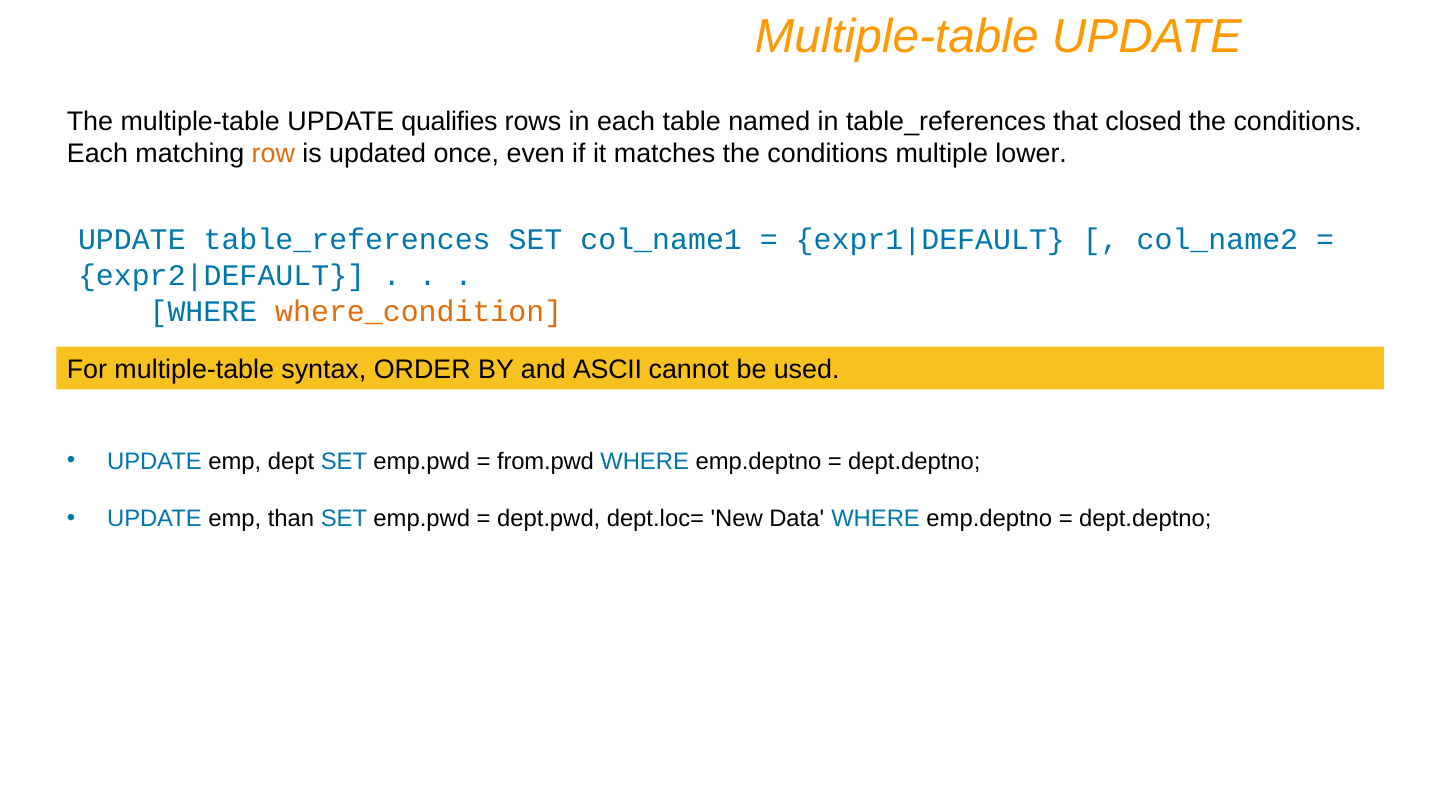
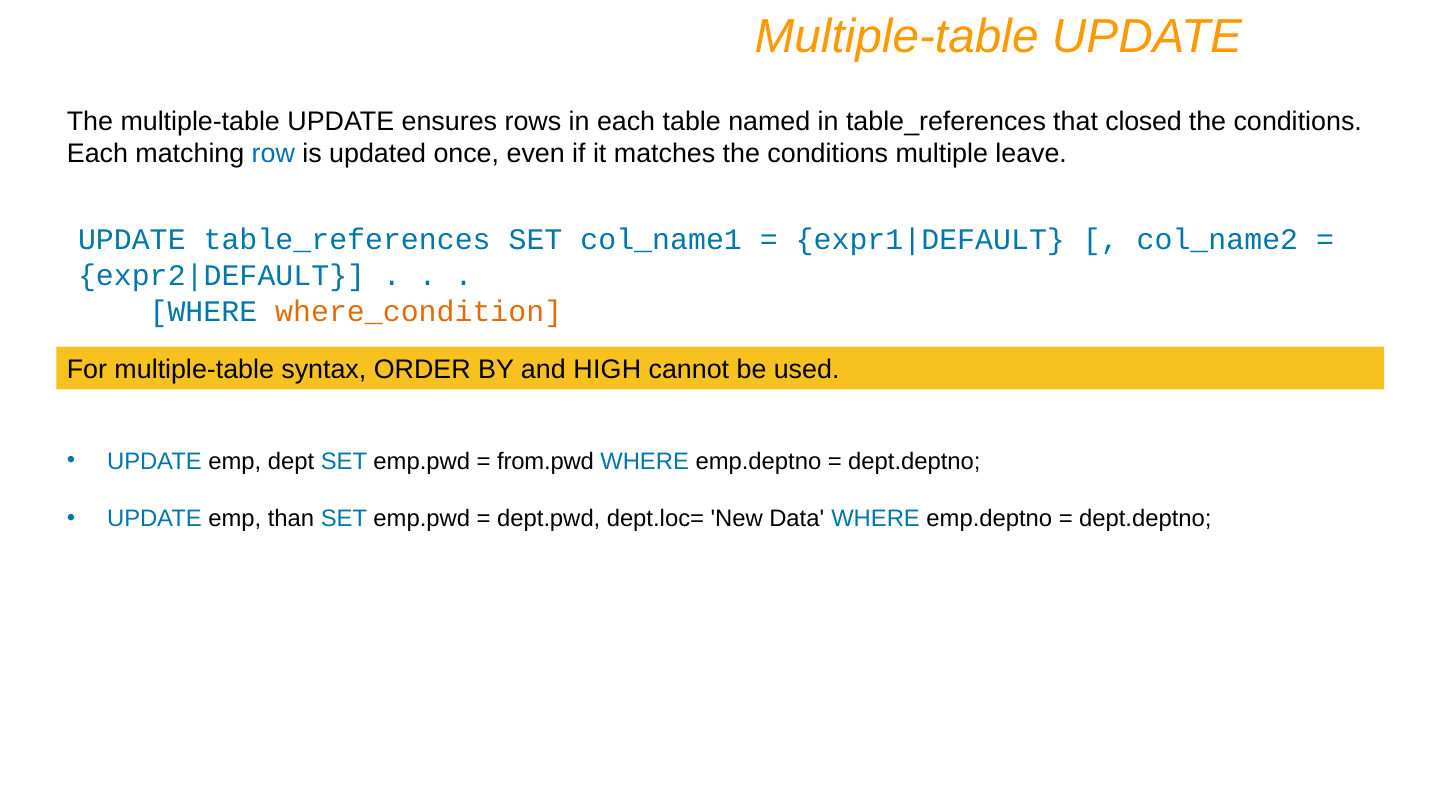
qualifies: qualifies -> ensures (449, 122)
row colour: orange -> blue (273, 154)
lower: lower -> leave (1031, 154)
ASCII: ASCII -> HIGH (607, 370)
